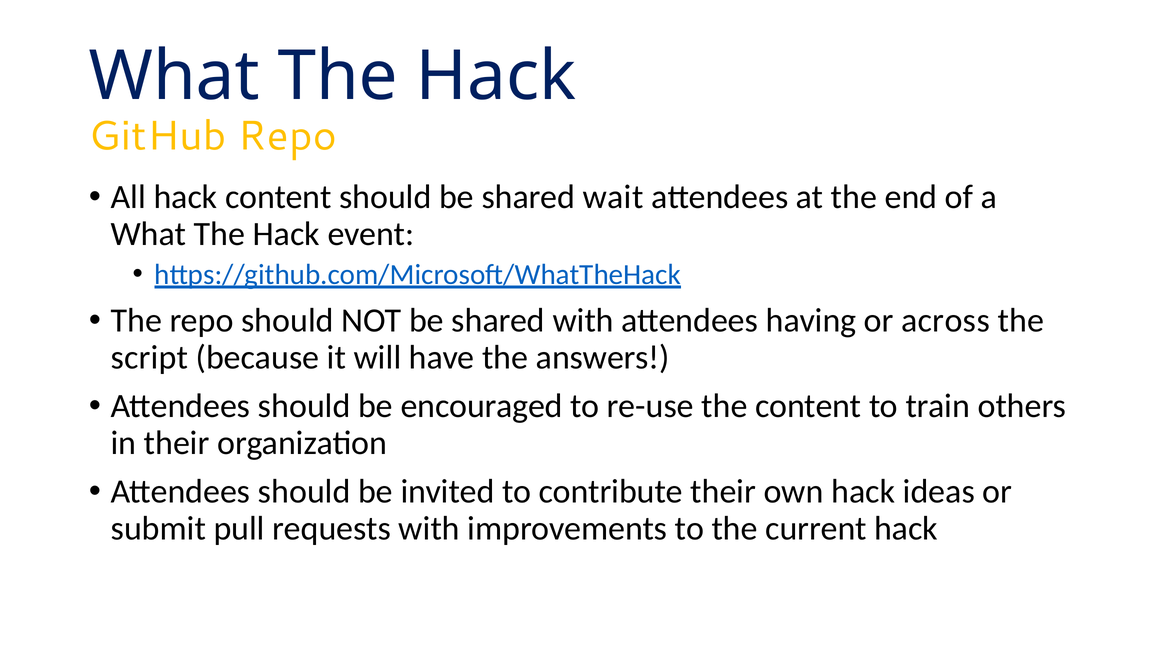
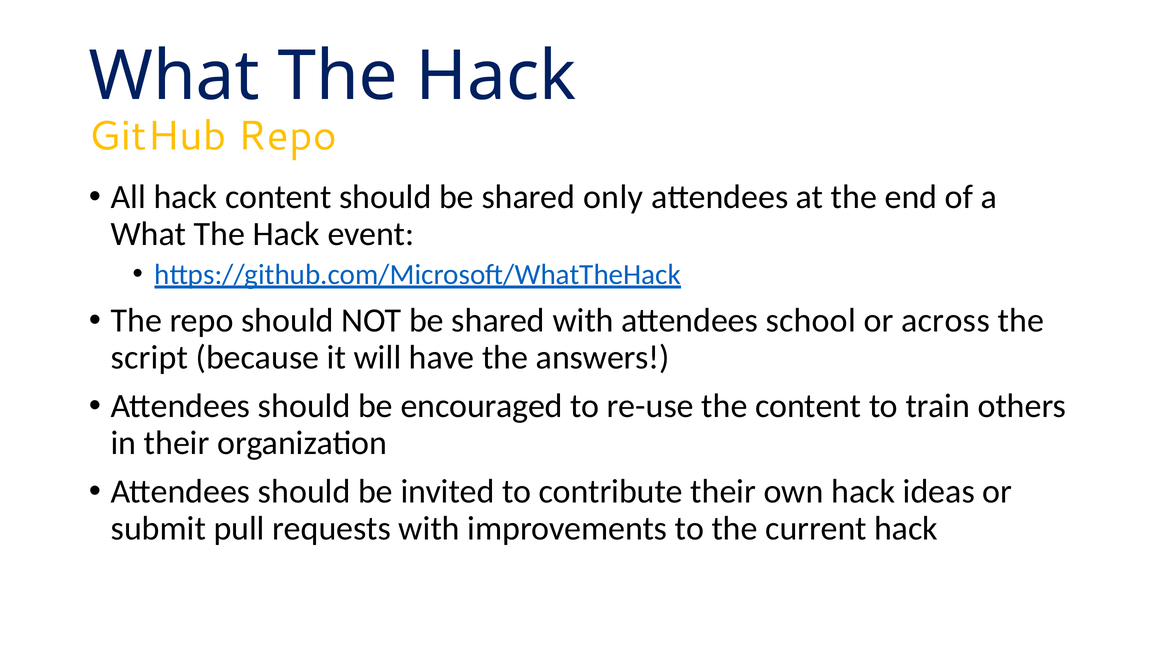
wait: wait -> only (613, 197)
having: having -> school (811, 321)
